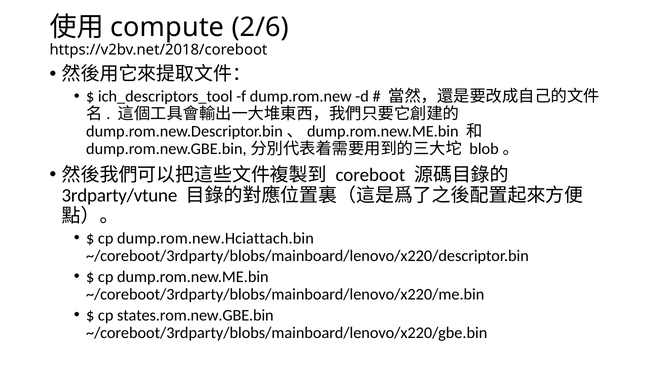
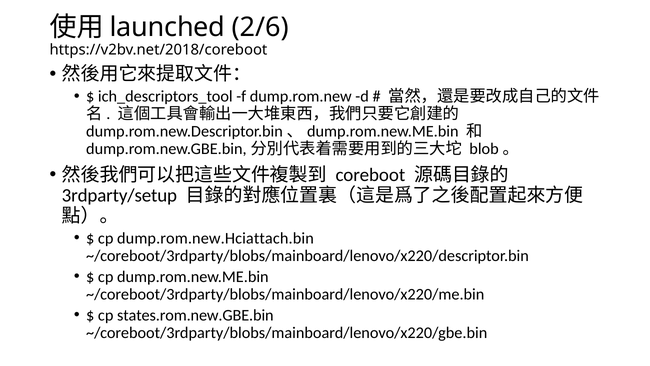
compute: compute -> launched (167, 27)
3rdparty/vtune: 3rdparty/vtune -> 3rdparty/setup (119, 195)
